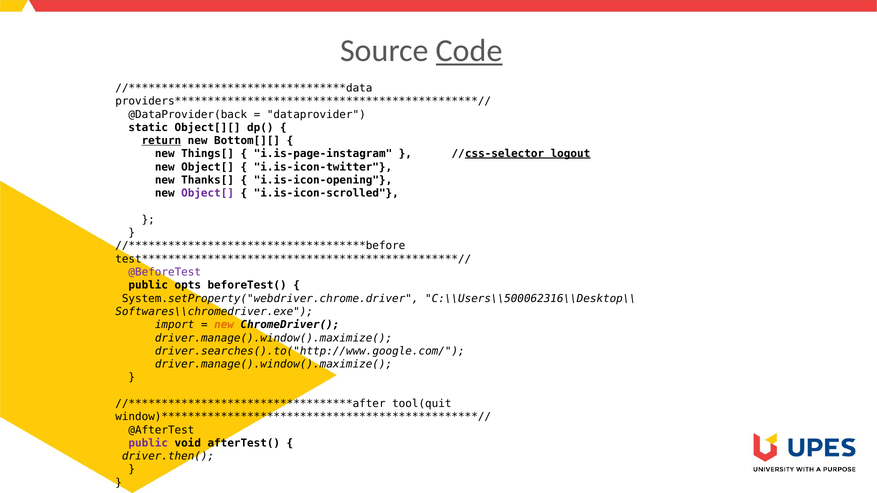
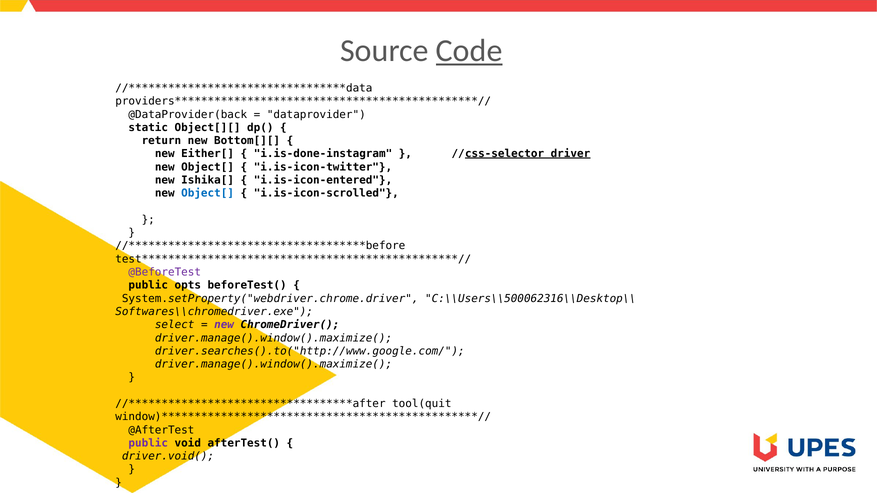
return underline: present -> none (161, 141)
Things[: Things[ -> Either[ (208, 154)
i.is-page-instagram: i.is-page-instagram -> i.is-done-instagram (323, 154)
logout: logout -> driver (570, 154)
Thanks[: Thanks[ -> Ishika[ (208, 180)
i.is-icon-opening: i.is-icon-opening -> i.is-icon-entered (323, 180)
Object[ colour: purple -> blue (208, 193)
import: import -> select (175, 325)
new colour: orange -> purple (224, 325)
driver.then(: driver.then( -> driver.void( (168, 456)
